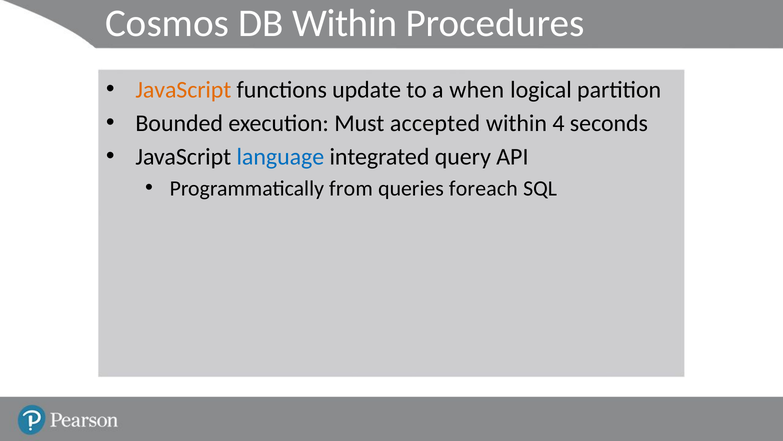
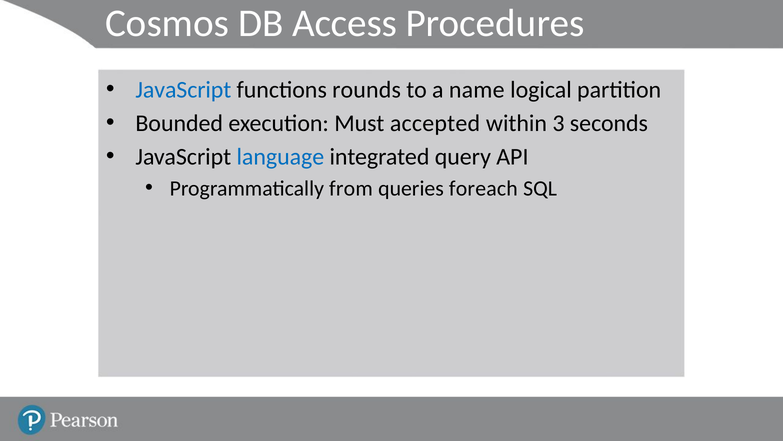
Within: Within -> Access (345, 23)
JavaScript colour: orange -> blue (183, 90)
update: update -> rounds (366, 90)
when: when -> name (477, 90)
4: 4 -> 3 (558, 123)
